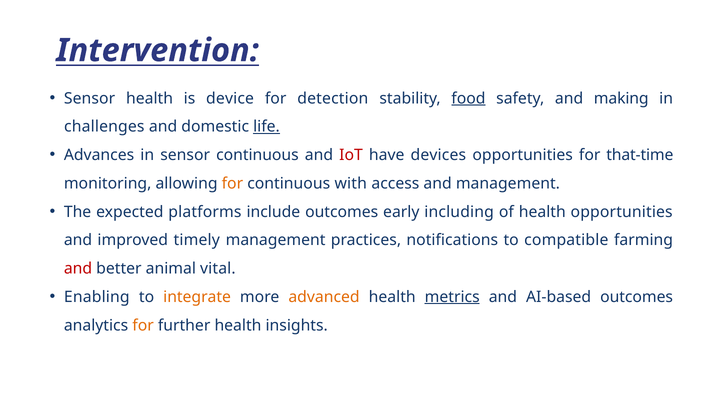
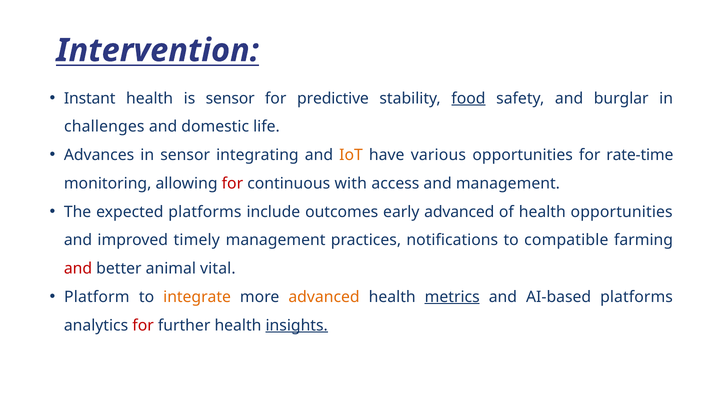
Sensor: Sensor -> Instant (90, 98)
is device: device -> sensor (230, 98)
detection: detection -> predictive (333, 98)
making: making -> burglar (621, 98)
life underline: present -> none (266, 127)
sensor continuous: continuous -> integrating (257, 155)
IoT colour: red -> orange (351, 155)
devices: devices -> various (438, 155)
that-time: that-time -> rate-time (640, 155)
for colour: orange -> red (232, 183)
early including: including -> advanced (459, 212)
Enabling: Enabling -> Platform (97, 297)
AI-based outcomes: outcomes -> platforms (637, 297)
for colour: orange -> red (143, 325)
insights underline: none -> present (297, 325)
